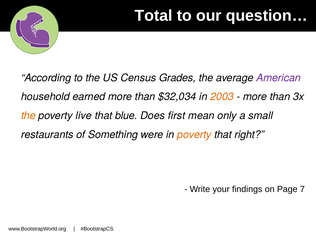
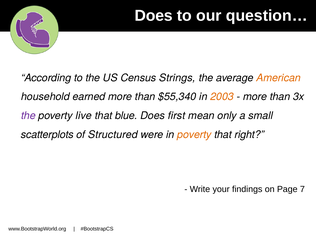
Total: Total -> Does (154, 16)
Grades: Grades -> Strings (177, 78)
American colour: purple -> orange (279, 78)
$32,034: $32,034 -> $55,340 (177, 97)
the colour: orange -> purple (28, 116)
restaurants: restaurants -> scatterplots (47, 135)
Something: Something -> Structured (113, 135)
